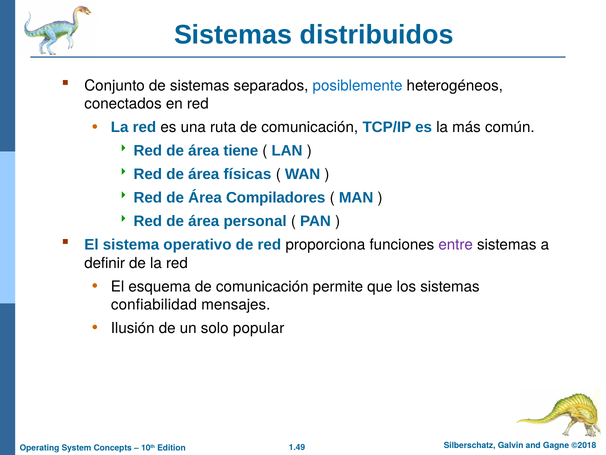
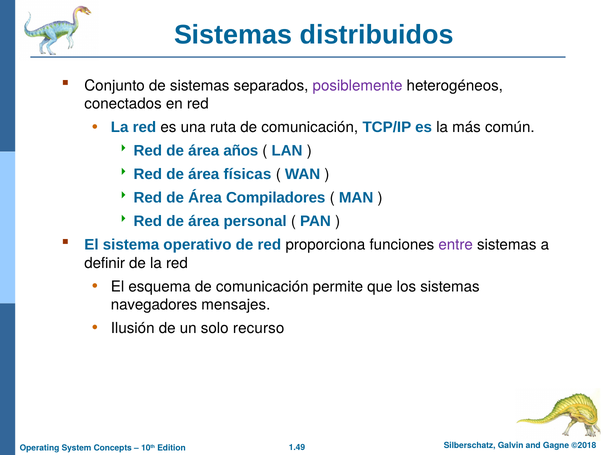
posiblemente colour: blue -> purple (358, 86)
tiene: tiene -> años (241, 151)
confiabilidad: confiabilidad -> navegadores (154, 304)
popular: popular -> recurso (259, 328)
